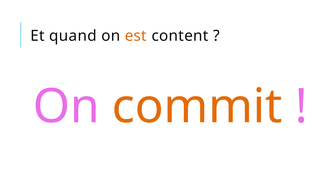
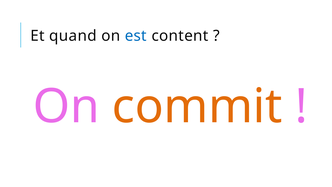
est colour: orange -> blue (136, 36)
